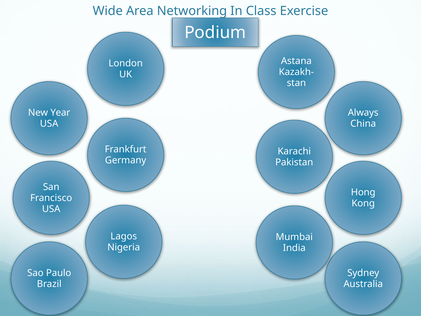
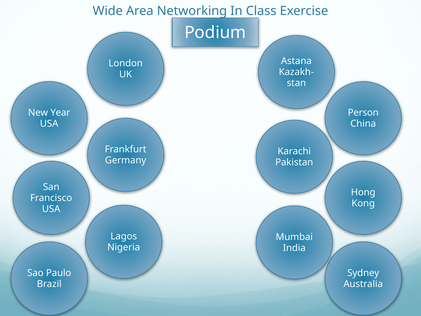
Always: Always -> Person (363, 113)
